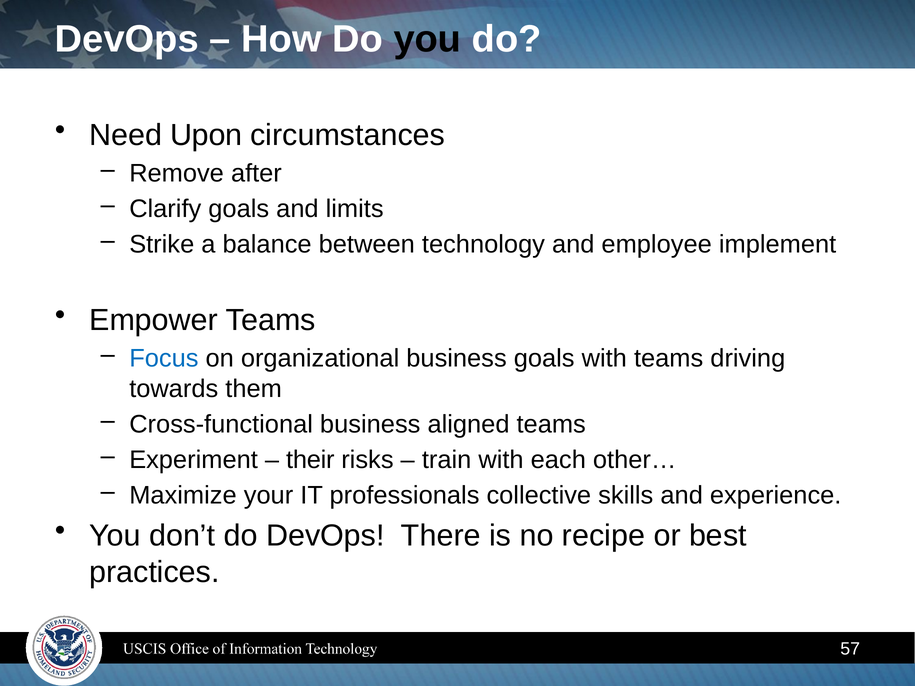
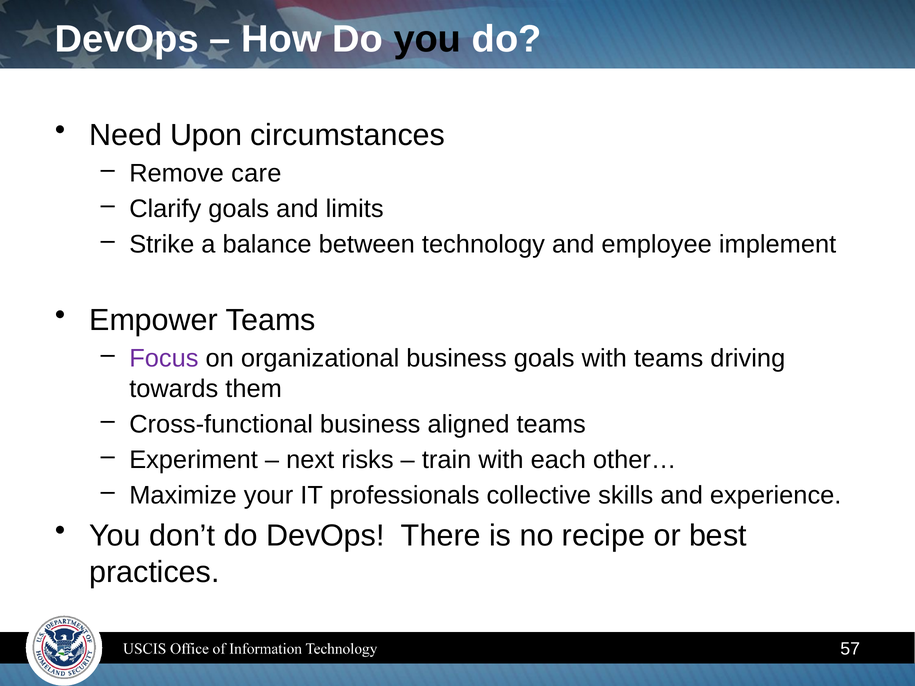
after: after -> care (256, 173)
Focus colour: blue -> purple (164, 358)
their: their -> next (310, 460)
